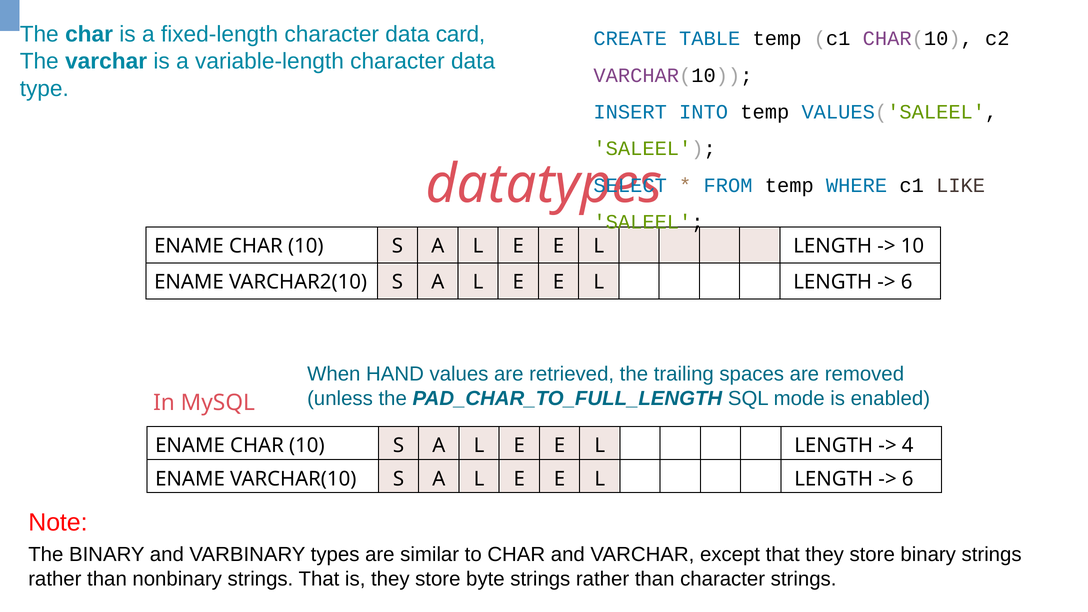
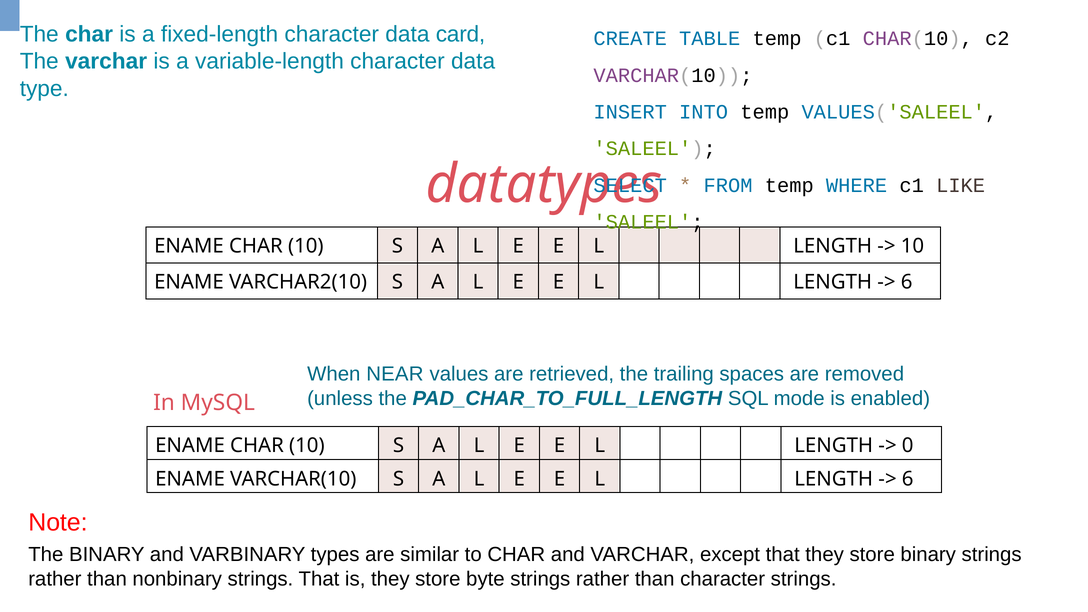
HAND: HAND -> NEAR (395, 374)
4: 4 -> 0 (908, 446)
